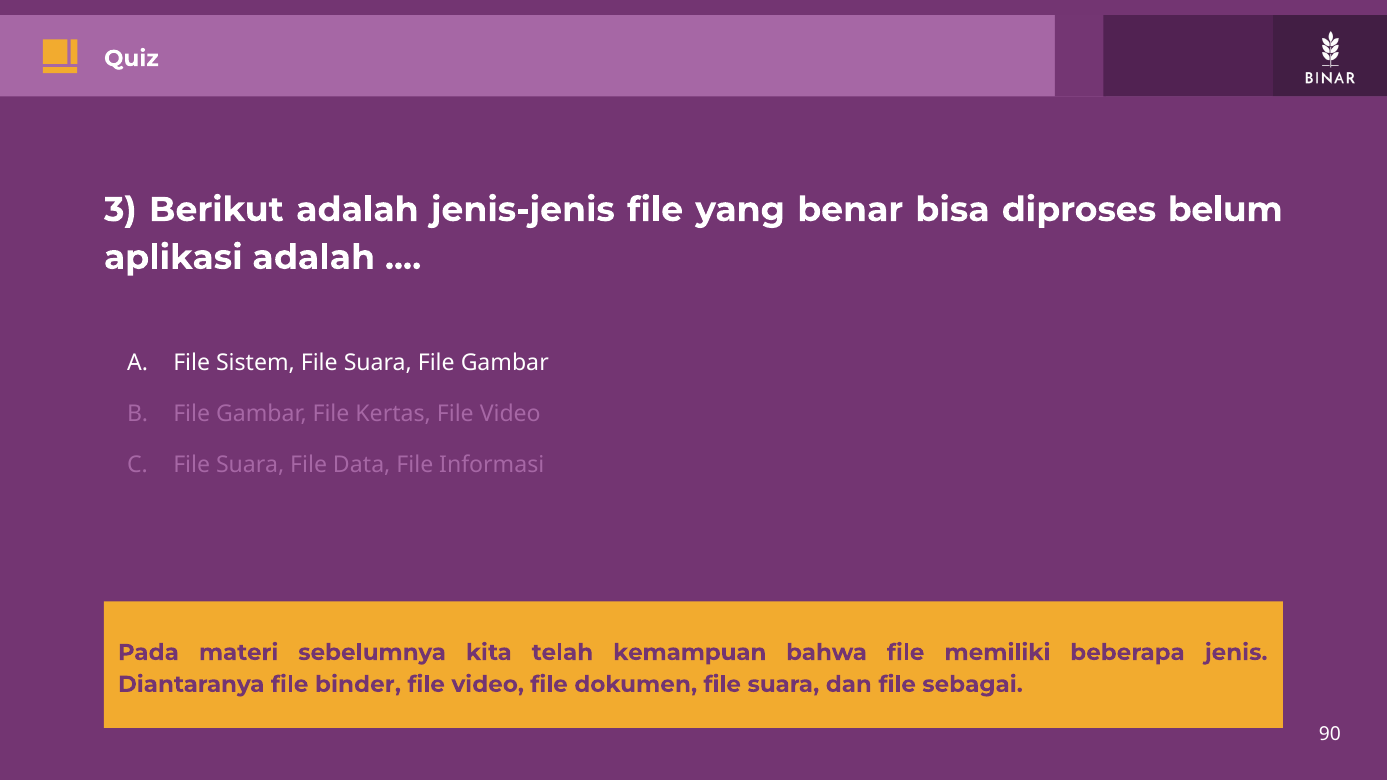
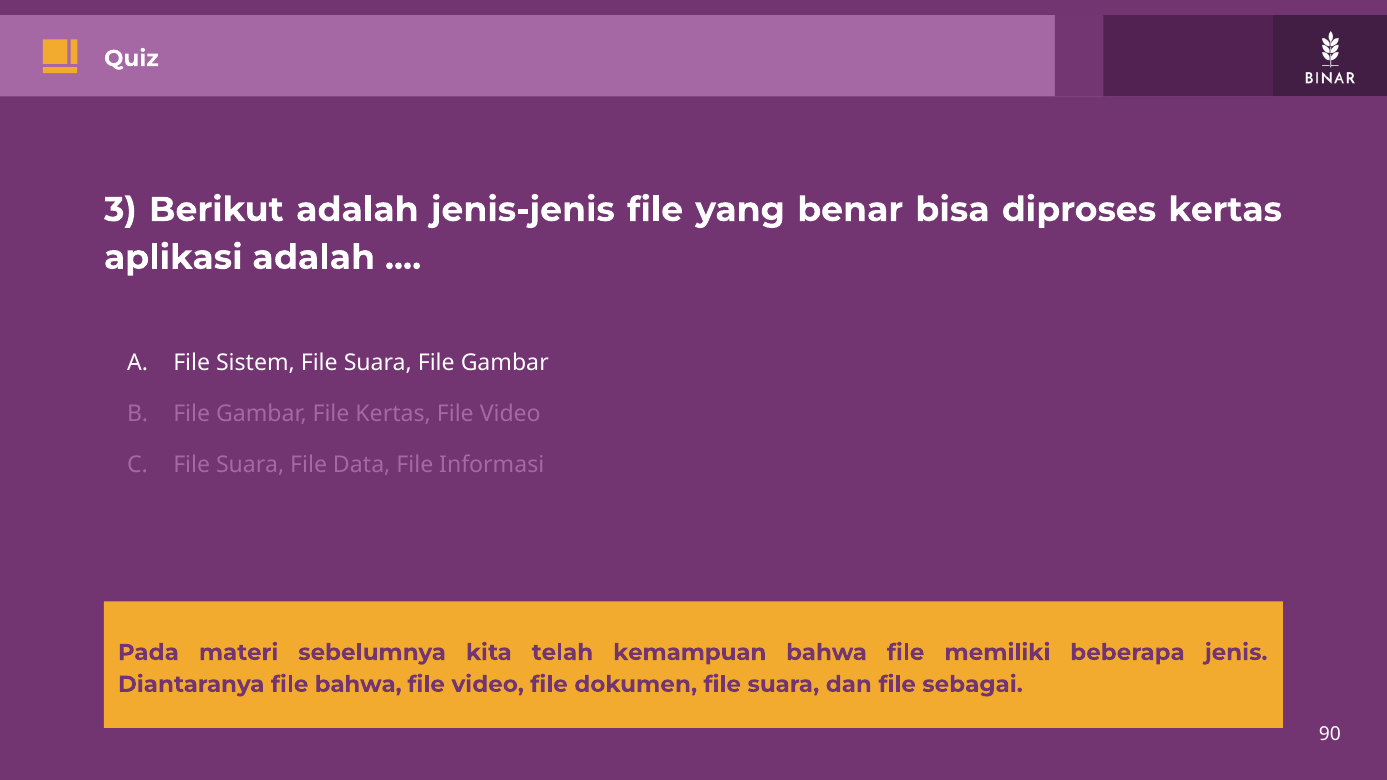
diproses belum: belum -> kertas (1225, 210)
file binder: binder -> bahwa (358, 684)
